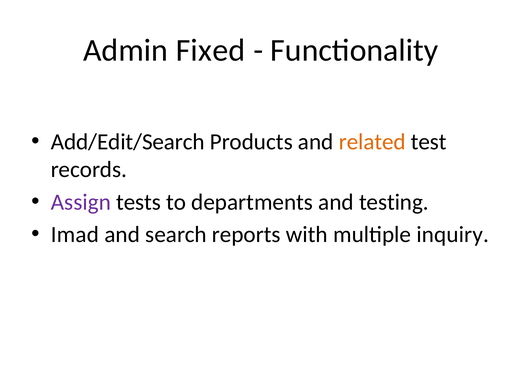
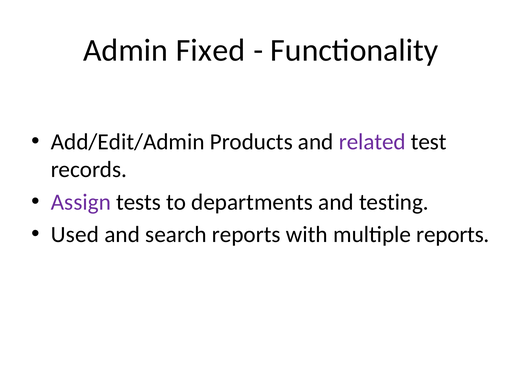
Add/Edit/Search: Add/Edit/Search -> Add/Edit/Admin (128, 142)
related colour: orange -> purple (372, 142)
Imad: Imad -> Used (75, 235)
multiple inquiry: inquiry -> reports (453, 235)
